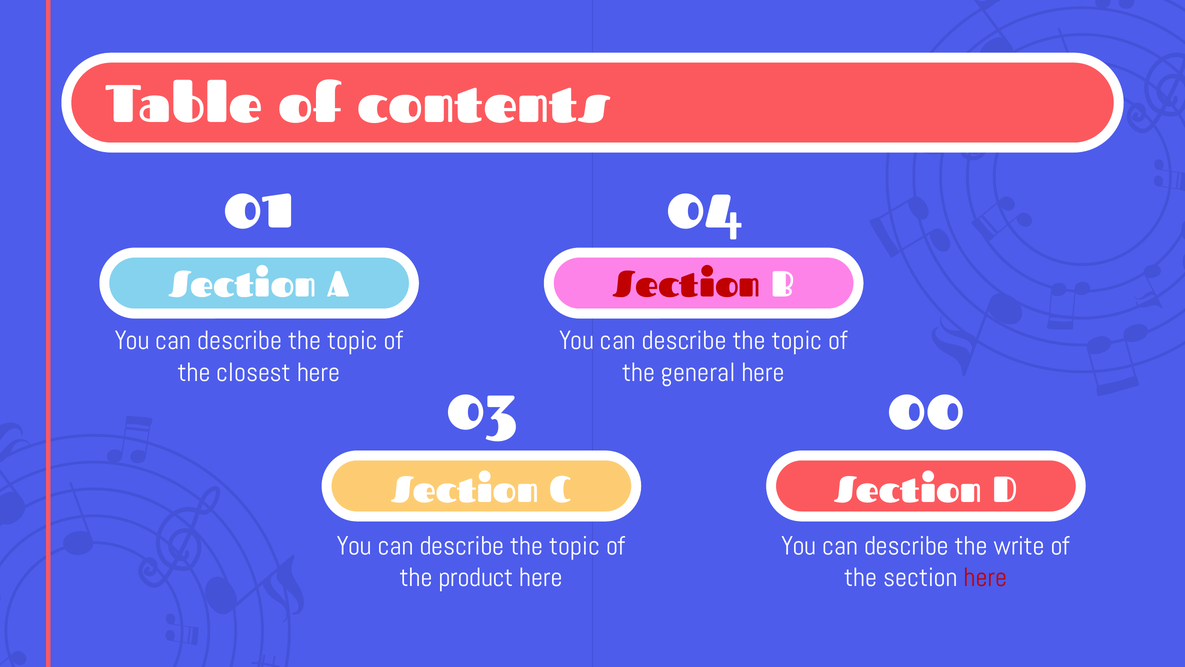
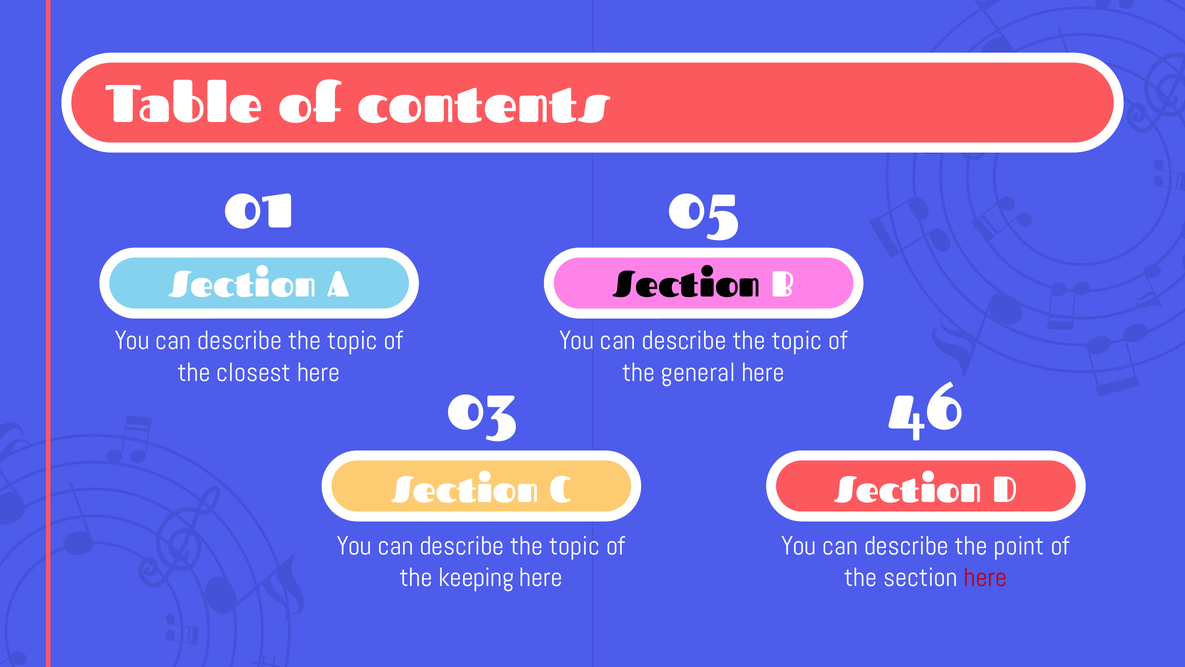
04: 04 -> 05 (703, 206)
Section colour: red -> black (687, 285)
00: 00 -> 46 (926, 407)
write: write -> point (1019, 546)
product: product -> keeping (476, 577)
